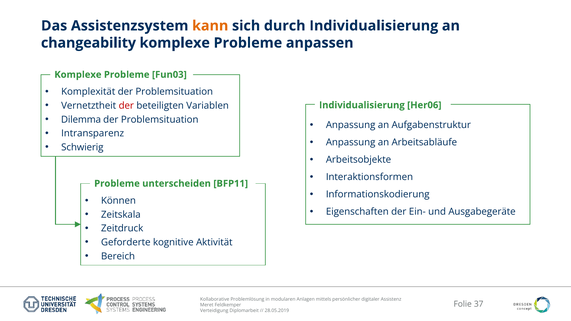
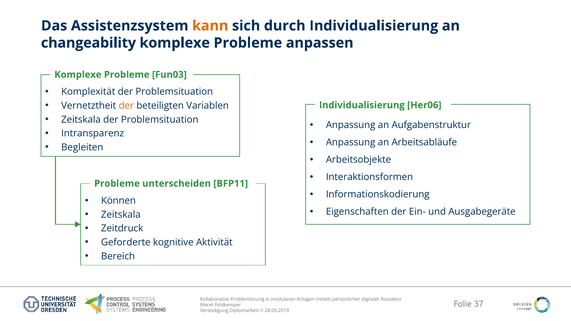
der colour: red -> orange (126, 106)
Dilemma: Dilemma -> Zeitskala (81, 120)
Schwierig: Schwierig -> Begleiten (82, 147)
